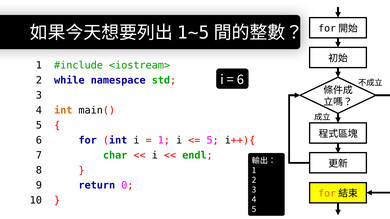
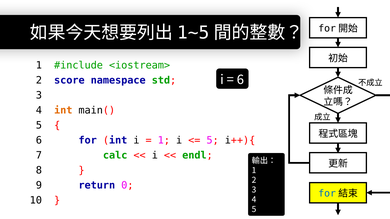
while: while -> score (69, 80)
char: char -> calc (115, 155)
for colour: orange -> blue (327, 194)
